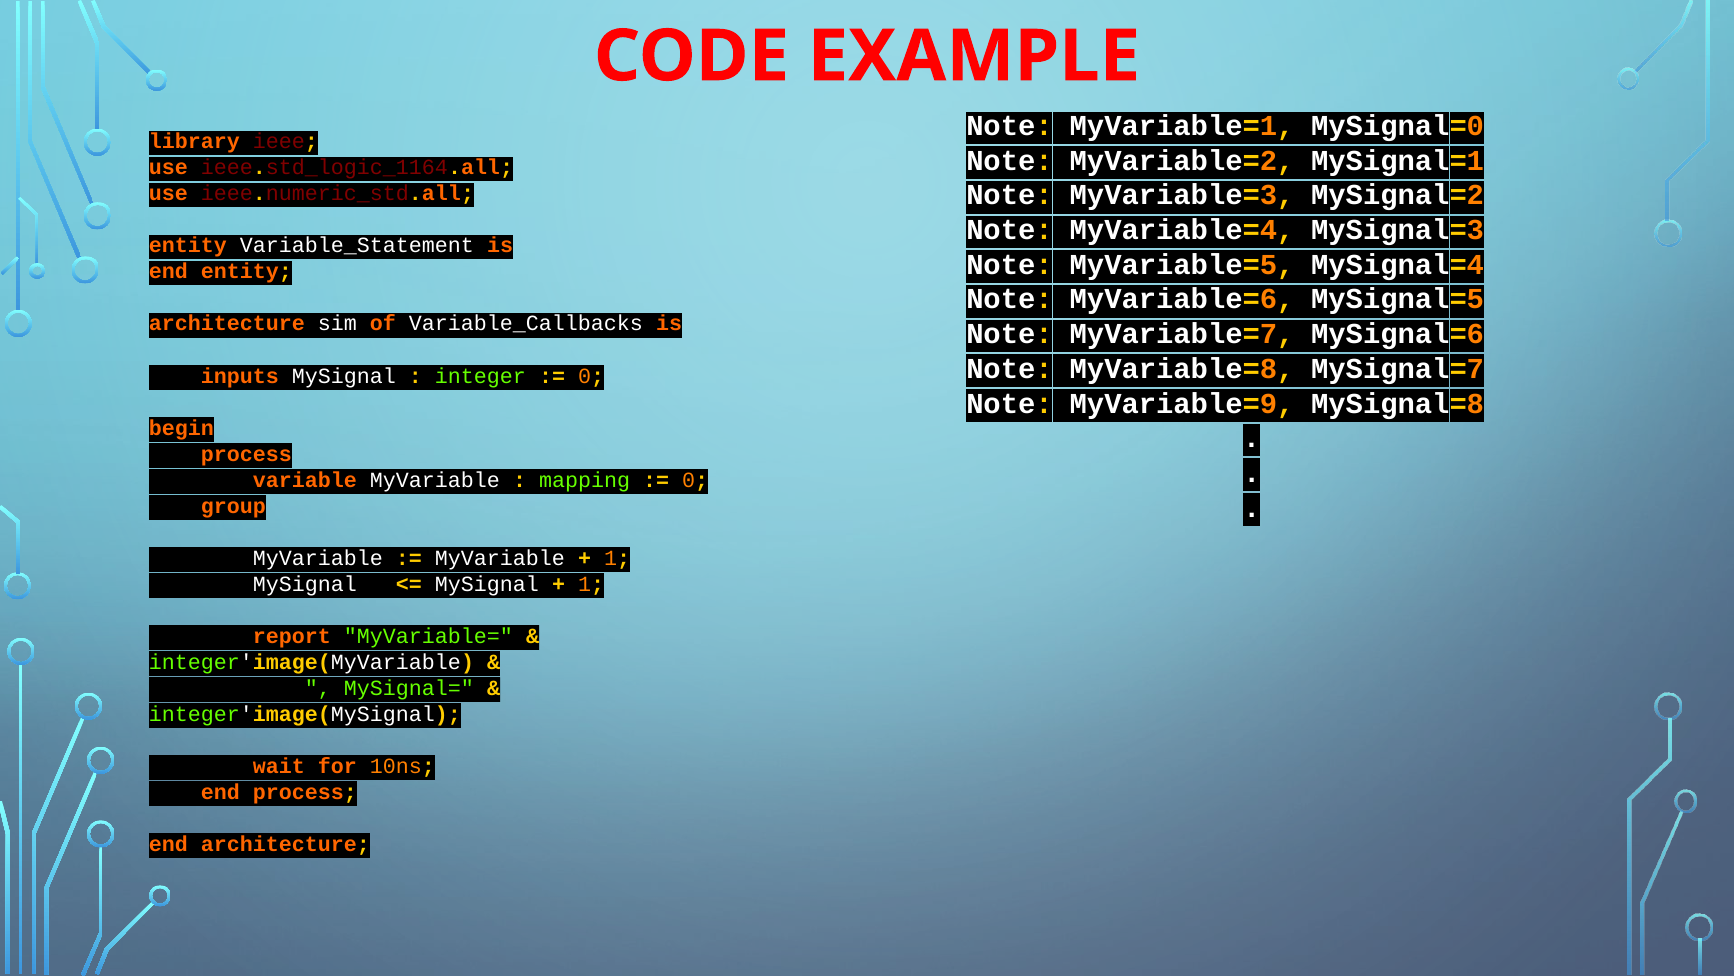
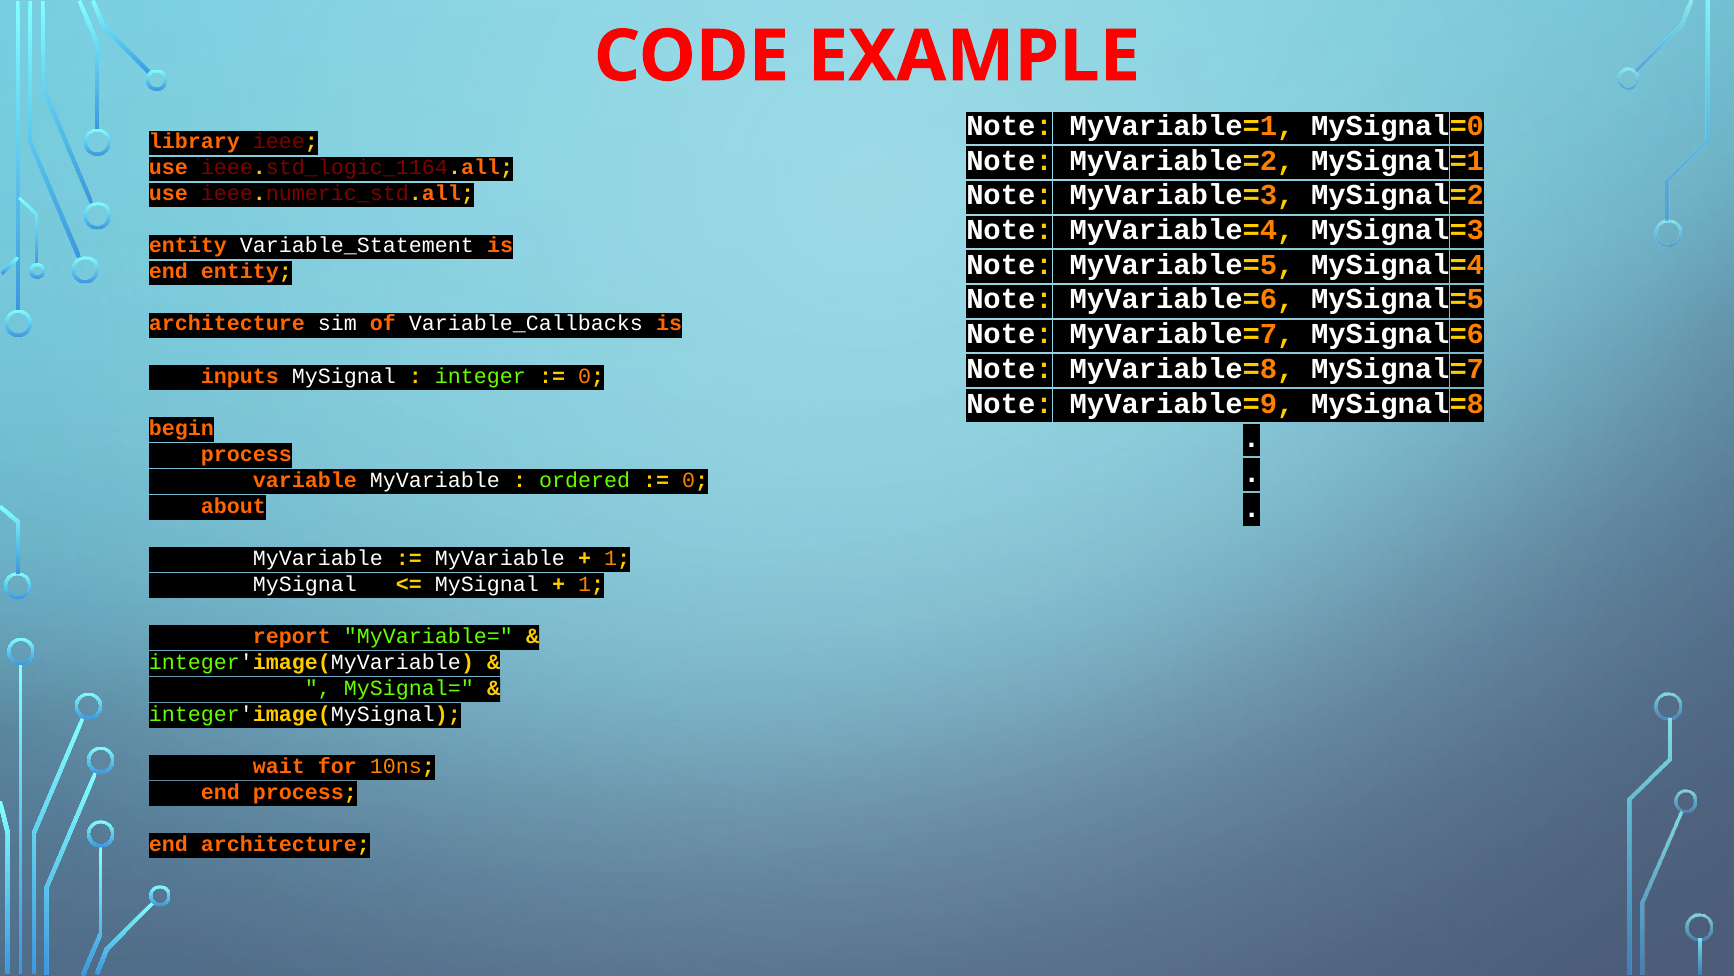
mapping: mapping -> ordered (585, 480)
group: group -> about (233, 506)
